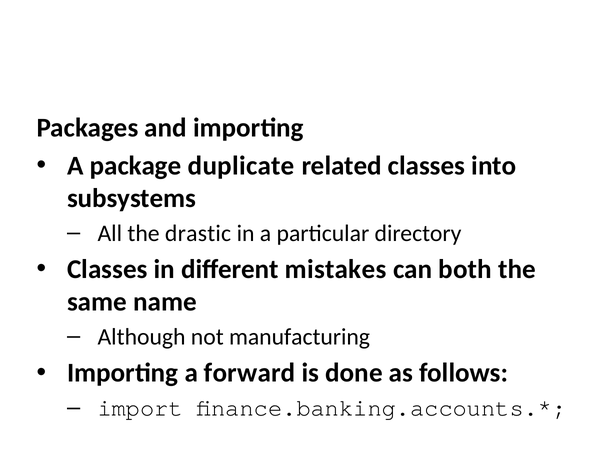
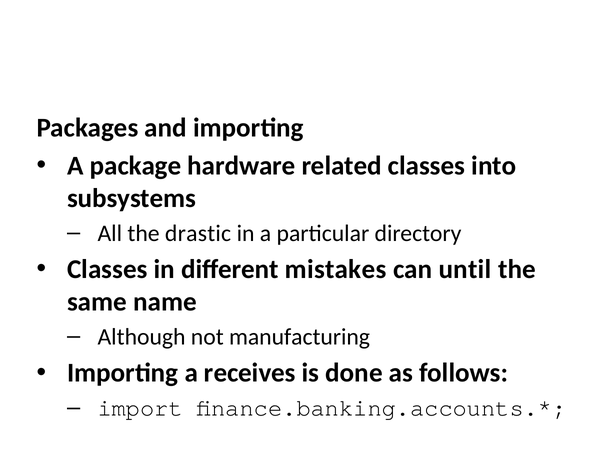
duplicate: duplicate -> hardware (241, 166)
both: both -> until (465, 270)
forward: forward -> receives (250, 373)
